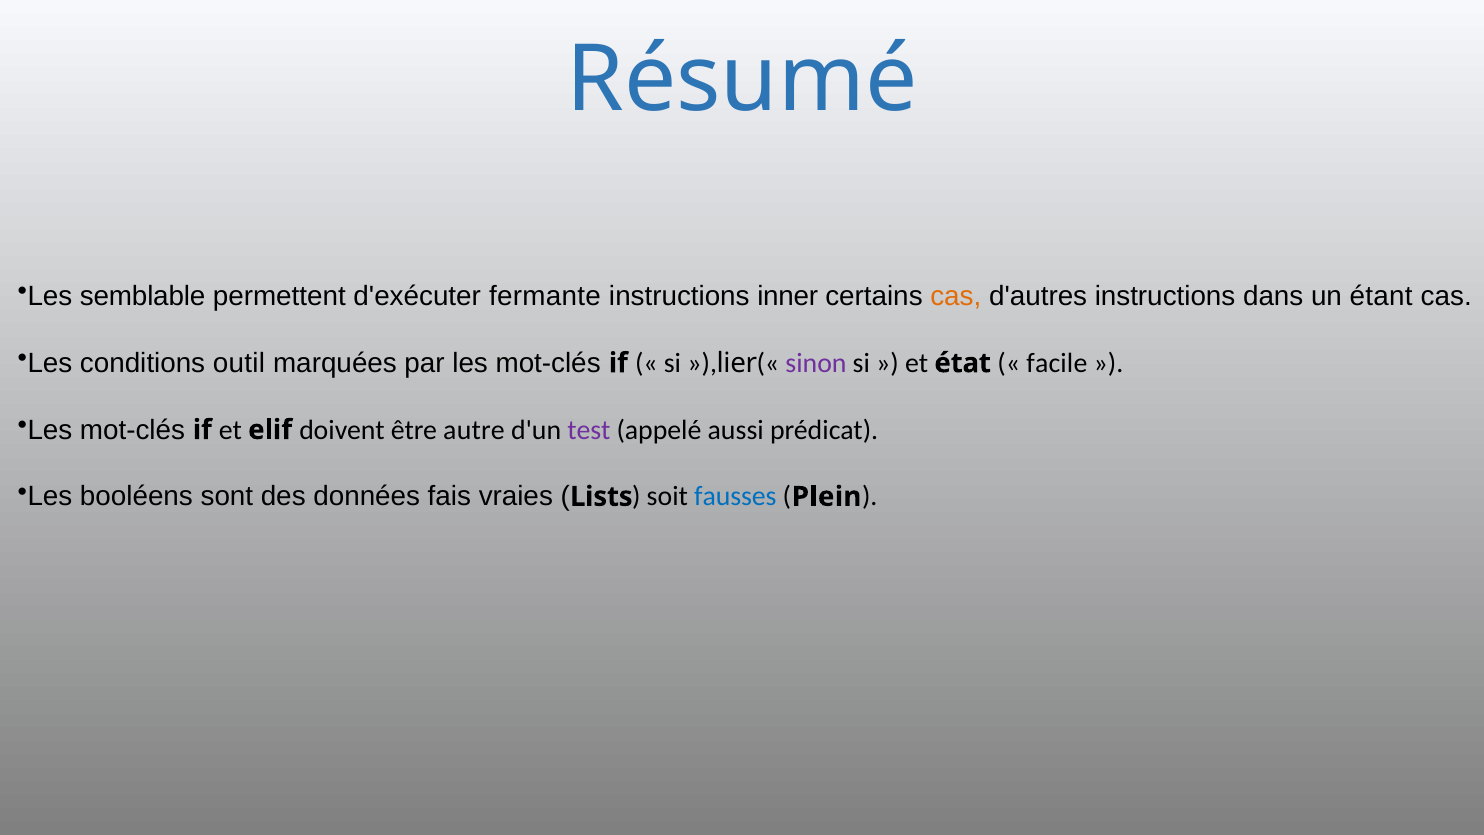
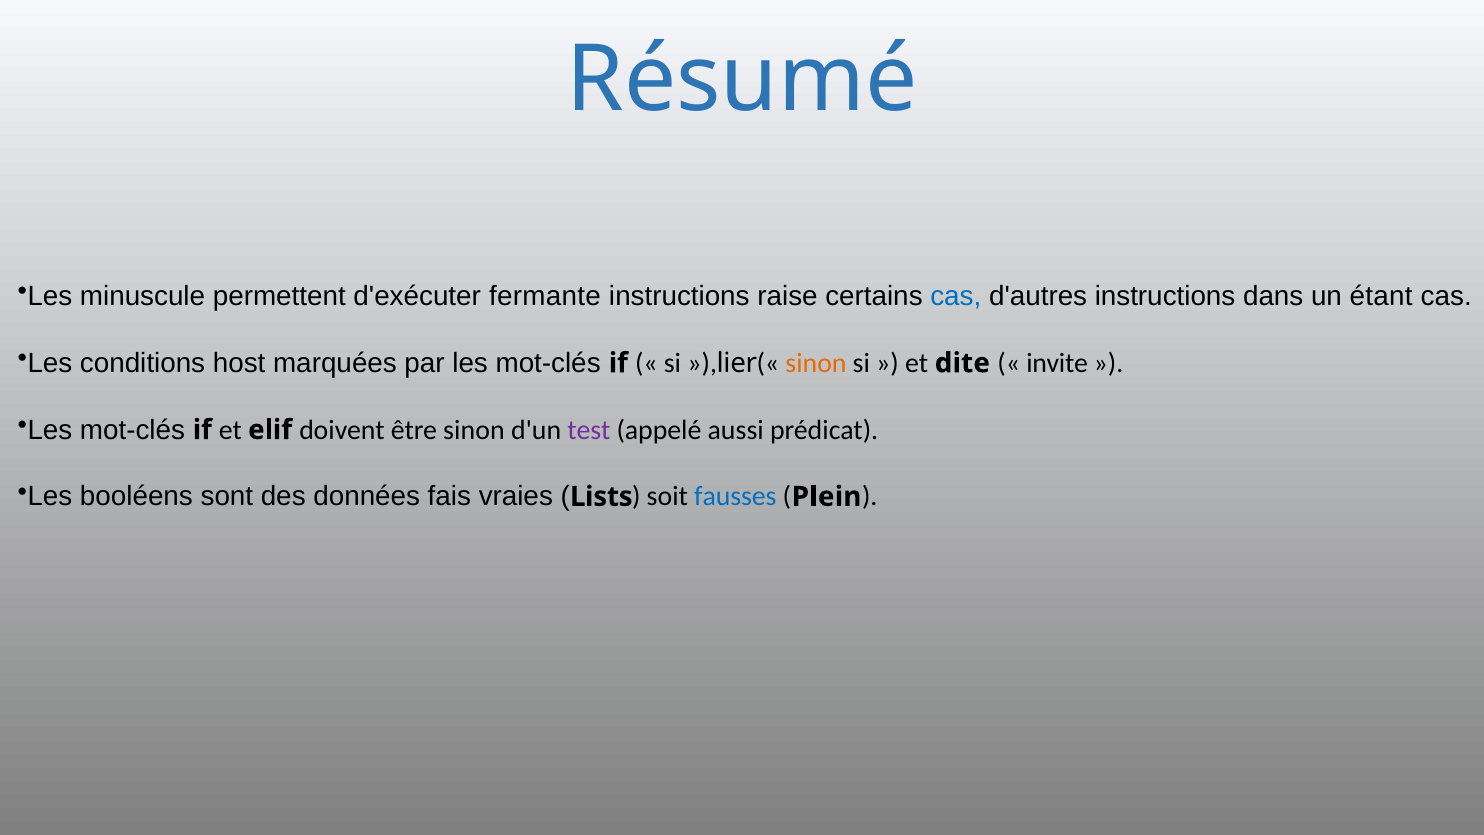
semblable: semblable -> minuscule (143, 296)
inner: inner -> raise (788, 296)
cas colour: orange -> blue (956, 296)
outil: outil -> host (239, 363)
sinon colour: purple -> orange (816, 363)
état: état -> dite (962, 363)
facile: facile -> invite (1057, 363)
être autre: autre -> sinon (474, 430)
